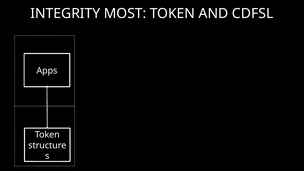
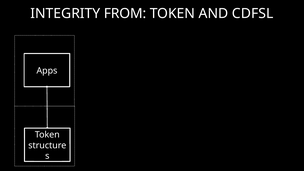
MOST: MOST -> FROM (125, 14)
